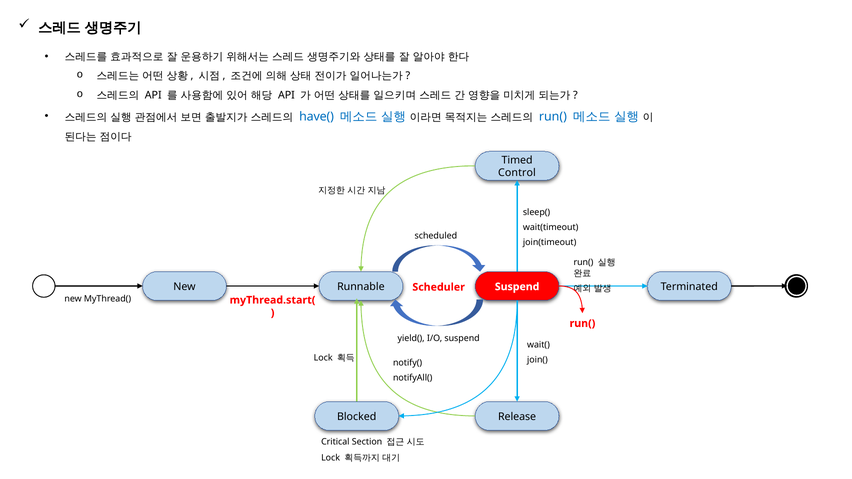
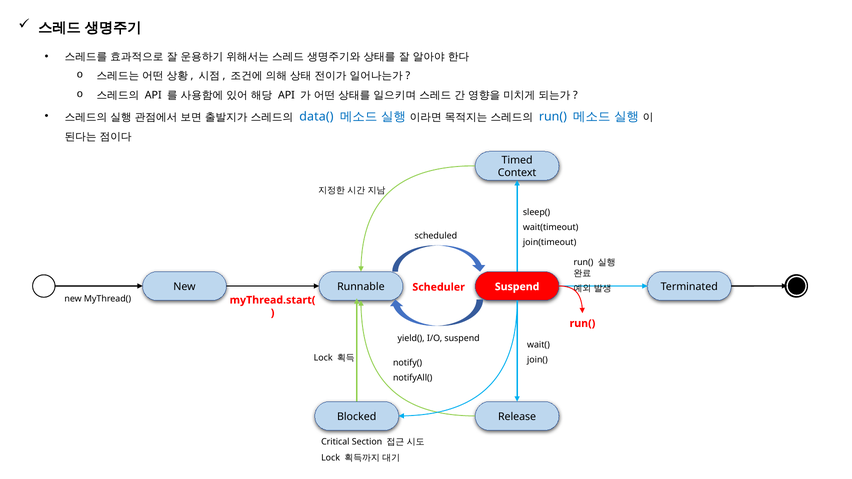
have(: have( -> data( (316, 117)
Control: Control -> Context (517, 173)
